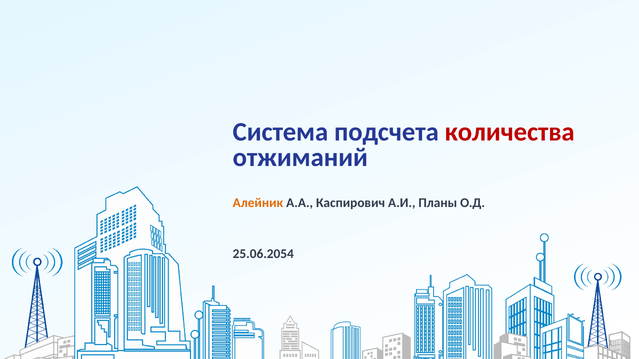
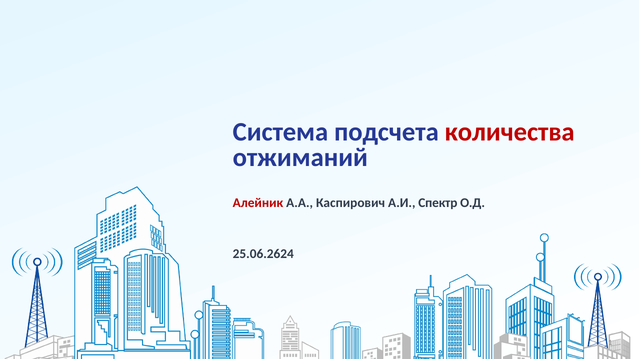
Алейник colour: orange -> red (258, 203)
Планы: Планы -> Спектр (438, 203)
25.06.2054: 25.06.2054 -> 25.06.2624 (263, 254)
